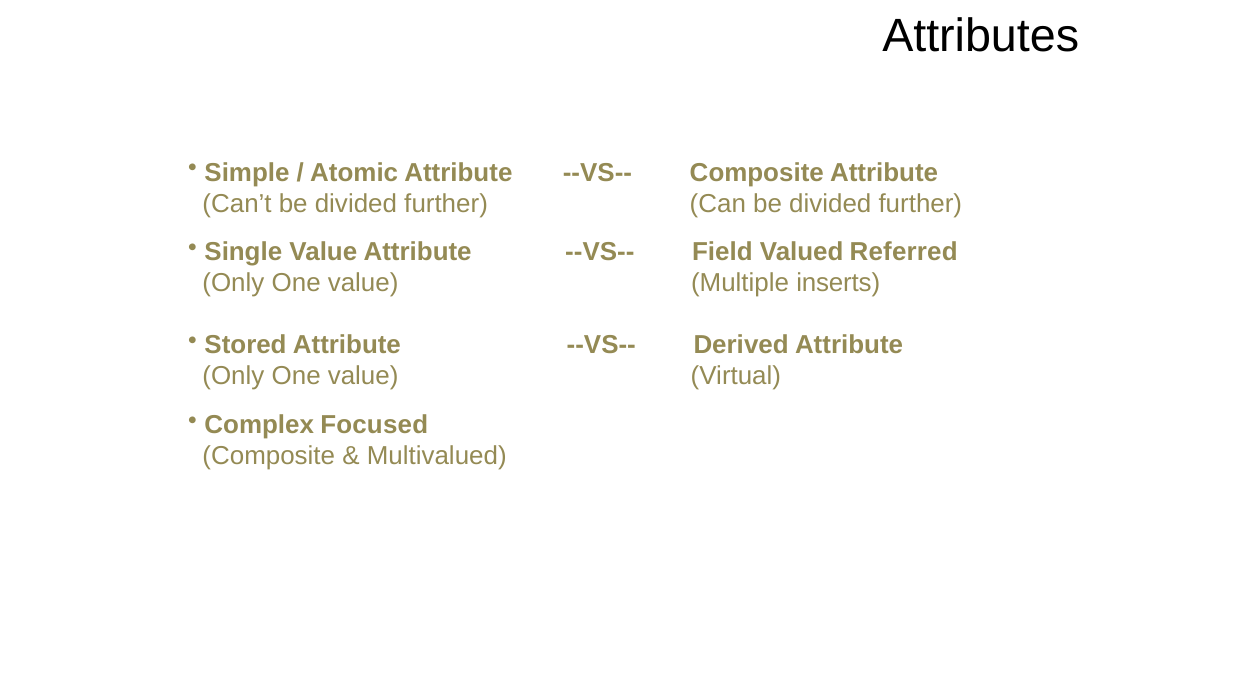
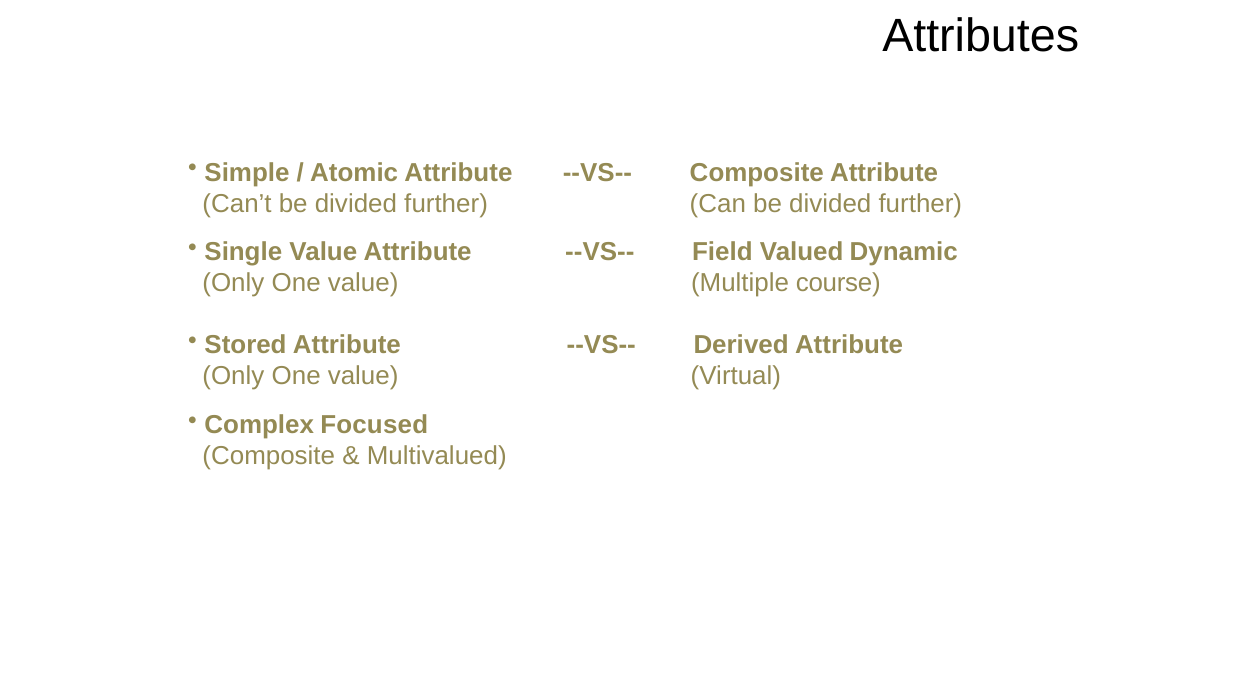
Referred: Referred -> Dynamic (904, 252)
inserts: inserts -> course (838, 283)
